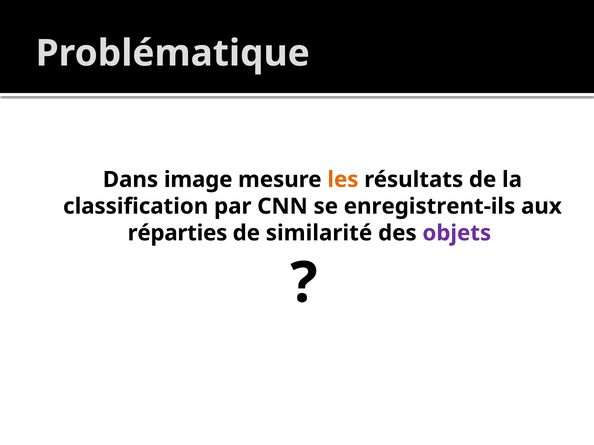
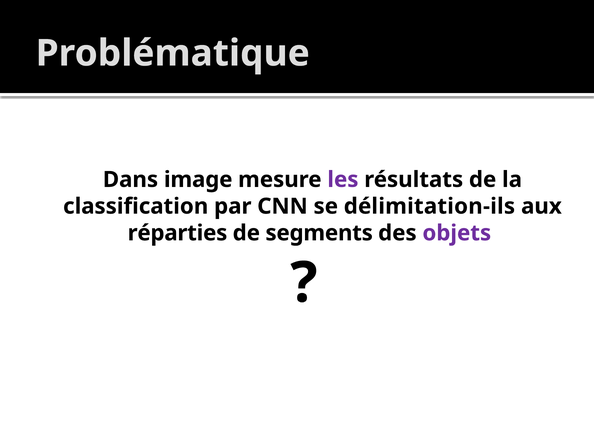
les colour: orange -> purple (343, 180)
enregistrent-ils: enregistrent-ils -> délimitation-ils (429, 207)
similarité: similarité -> segments (319, 233)
